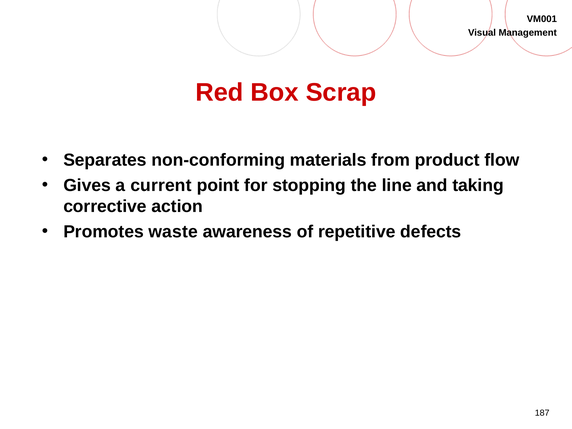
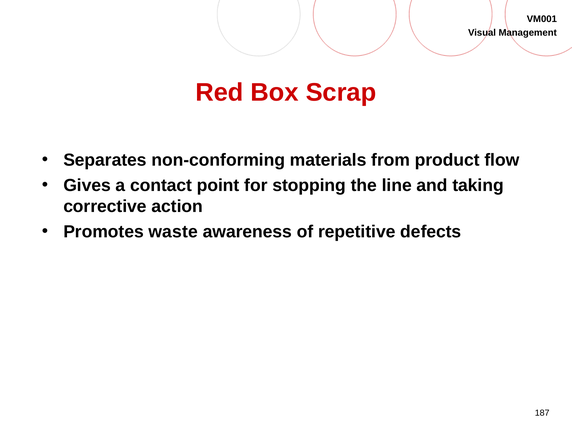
current: current -> contact (161, 185)
